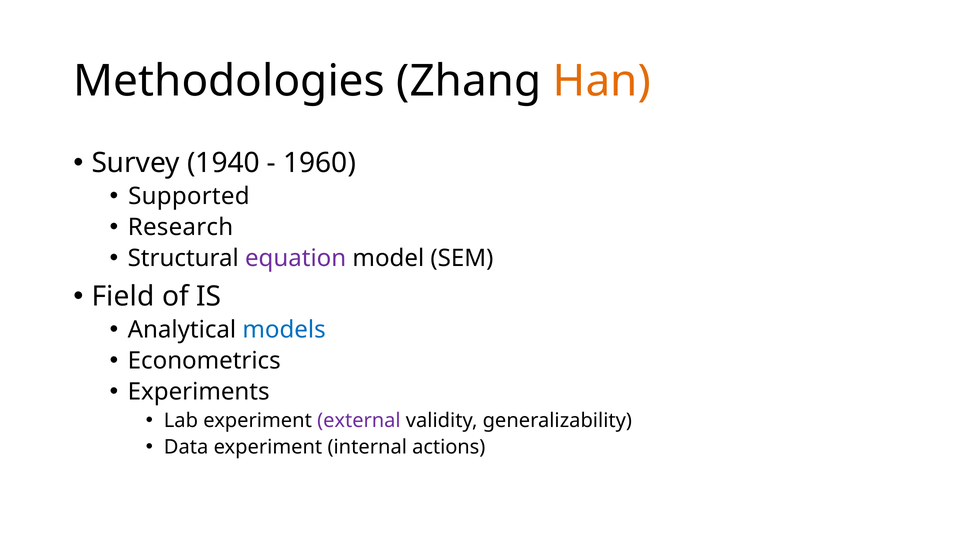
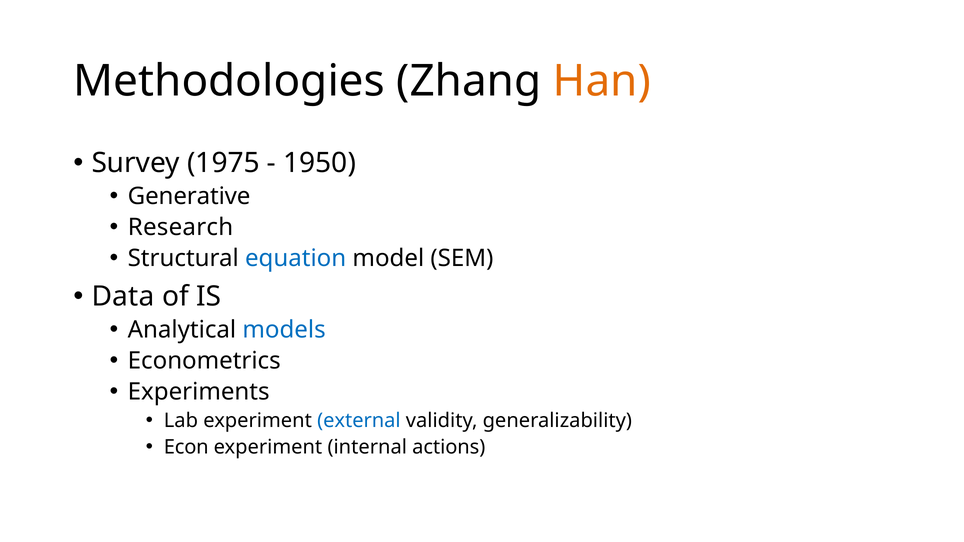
1940: 1940 -> 1975 (223, 163)
1960: 1960 -> 1950 (320, 163)
Supported: Supported -> Generative (189, 196)
equation colour: purple -> blue (296, 258)
Field: Field -> Data (123, 296)
external colour: purple -> blue (359, 421)
Data: Data -> Econ (186, 447)
